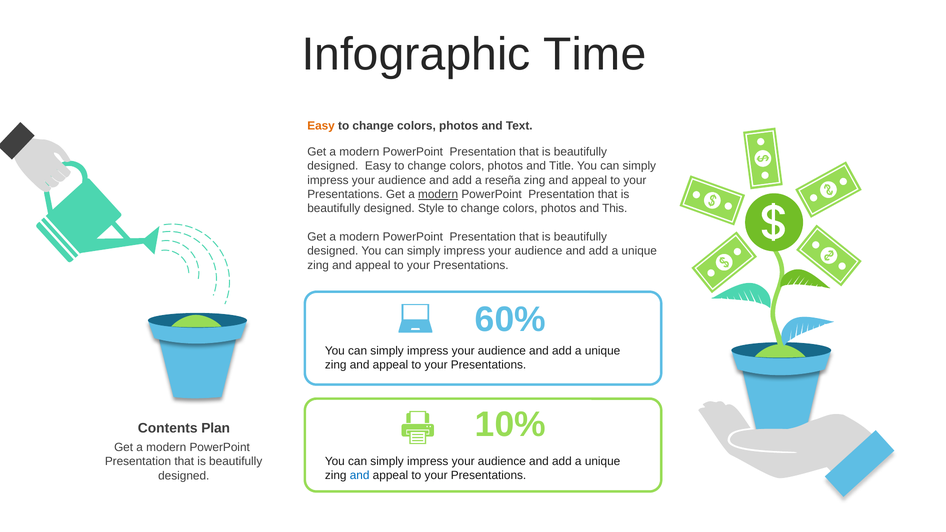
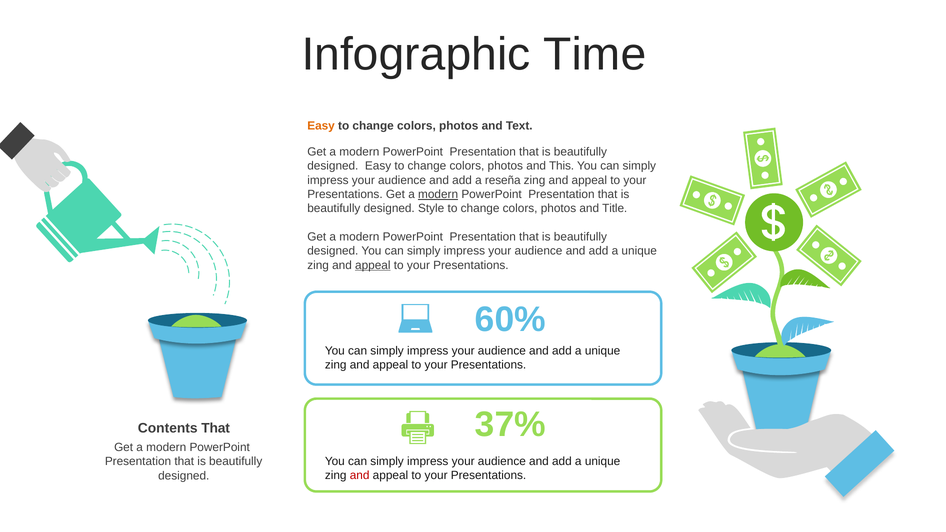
Title: Title -> This (562, 166)
This: This -> Title (615, 209)
appeal underline: none -> present (373, 265)
10%: 10% -> 37% (510, 425)
Contents Plan: Plan -> That (216, 428)
and colour: blue -> red (360, 476)
